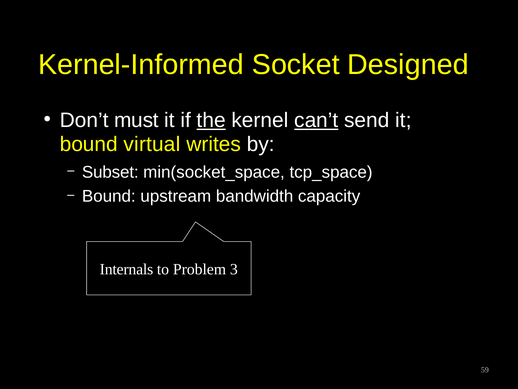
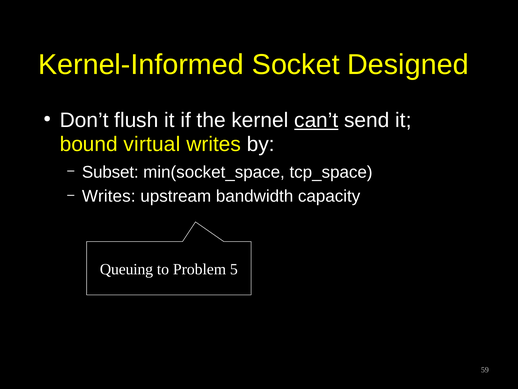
must: must -> flush (136, 120)
the underline: present -> none (211, 120)
Bound: Bound -> Writes (109, 196)
Internals: Internals -> Queuing (126, 269)
3: 3 -> 5 (234, 269)
